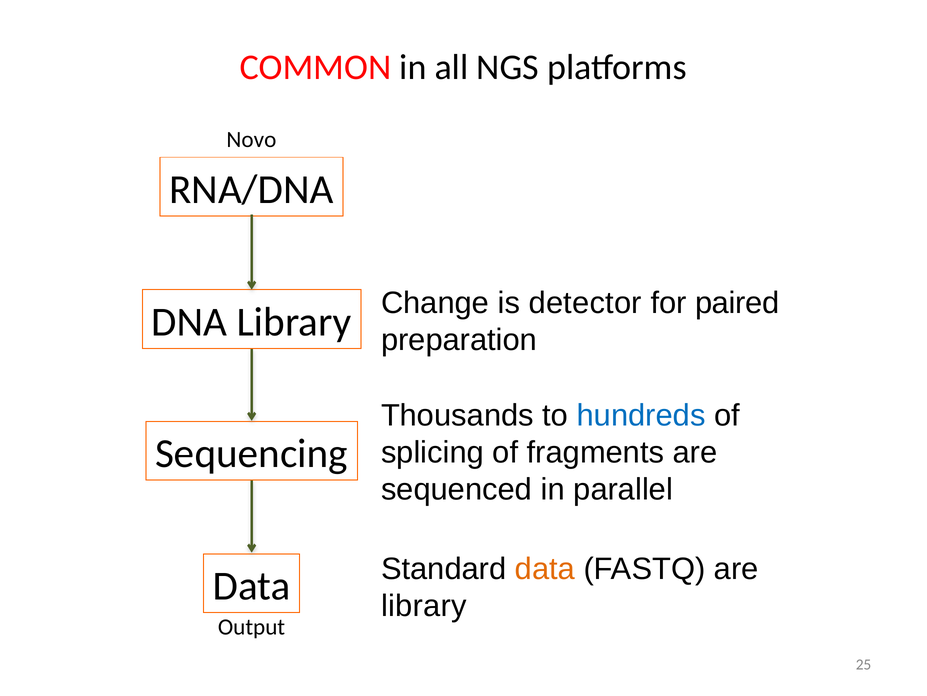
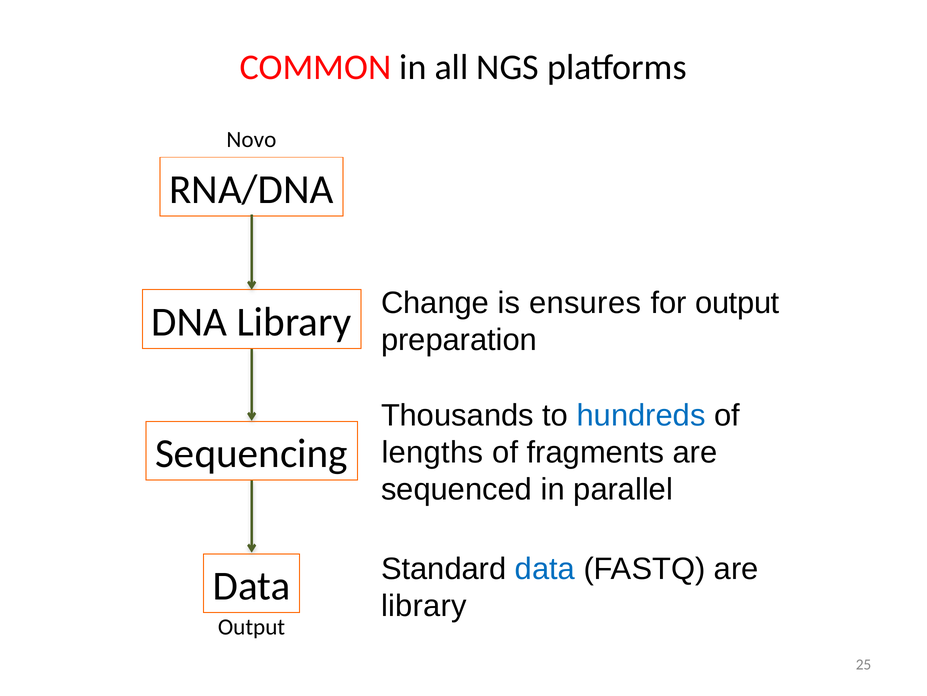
detector: detector -> ensures (585, 303)
for paired: paired -> output (737, 303)
splicing: splicing -> lengths (432, 452)
data colour: orange -> blue (545, 568)
